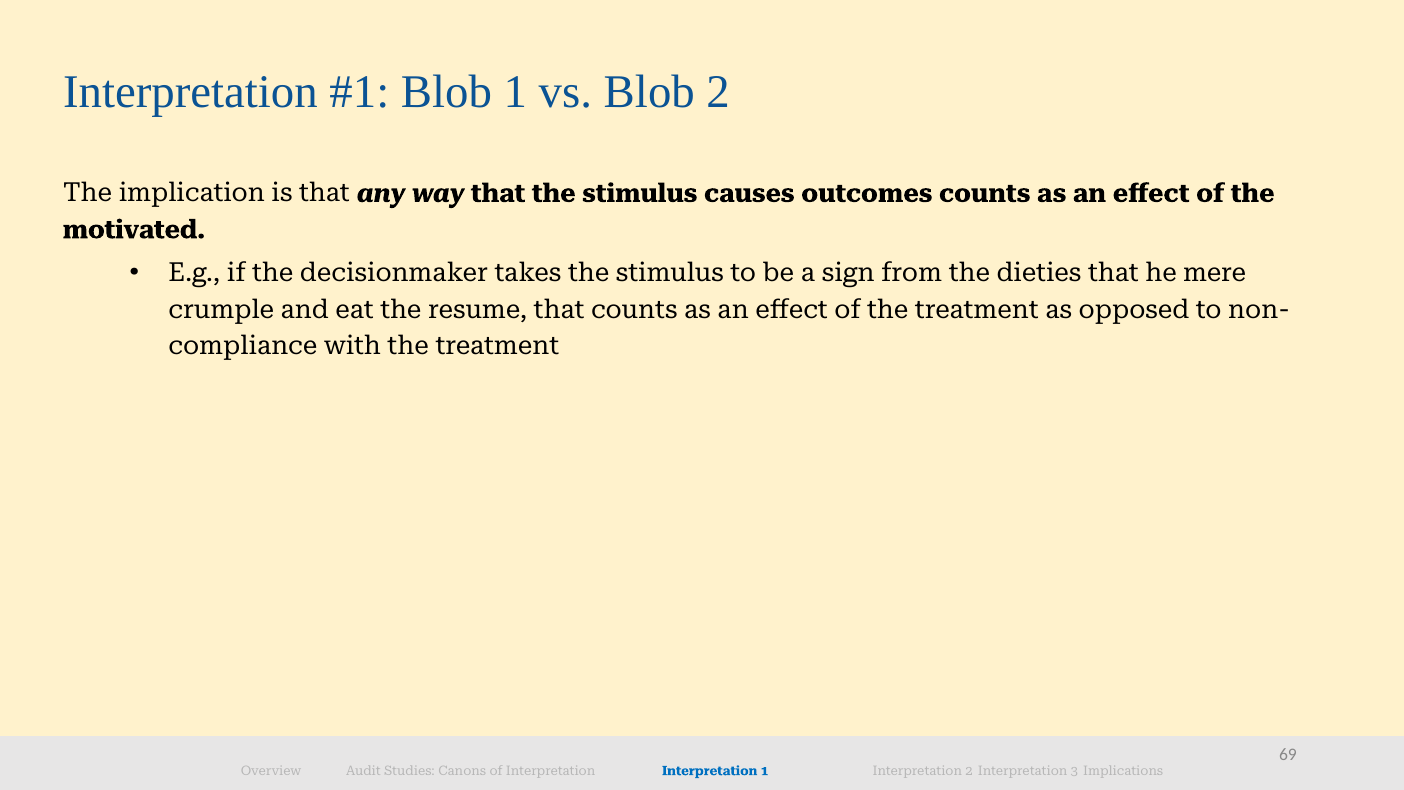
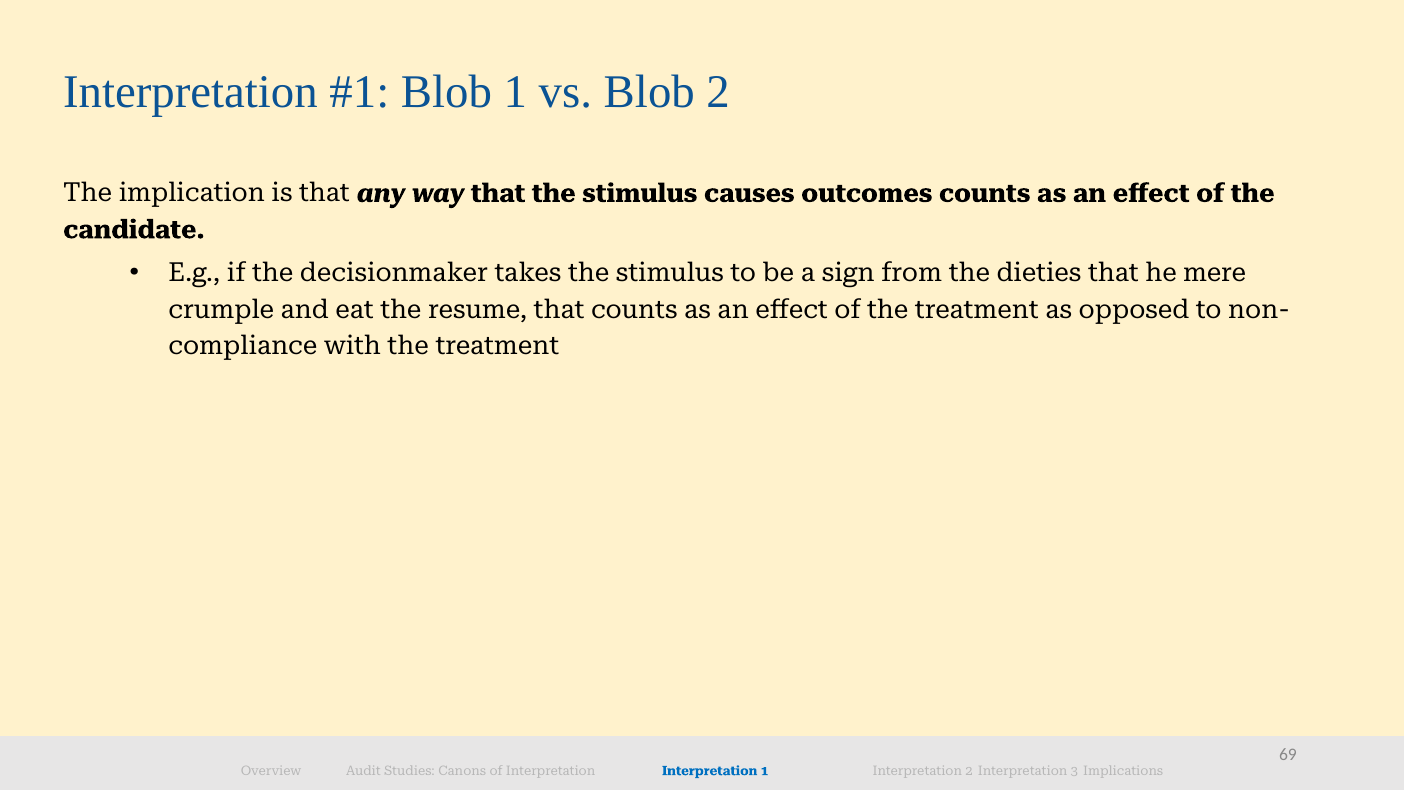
motivated: motivated -> candidate (134, 230)
